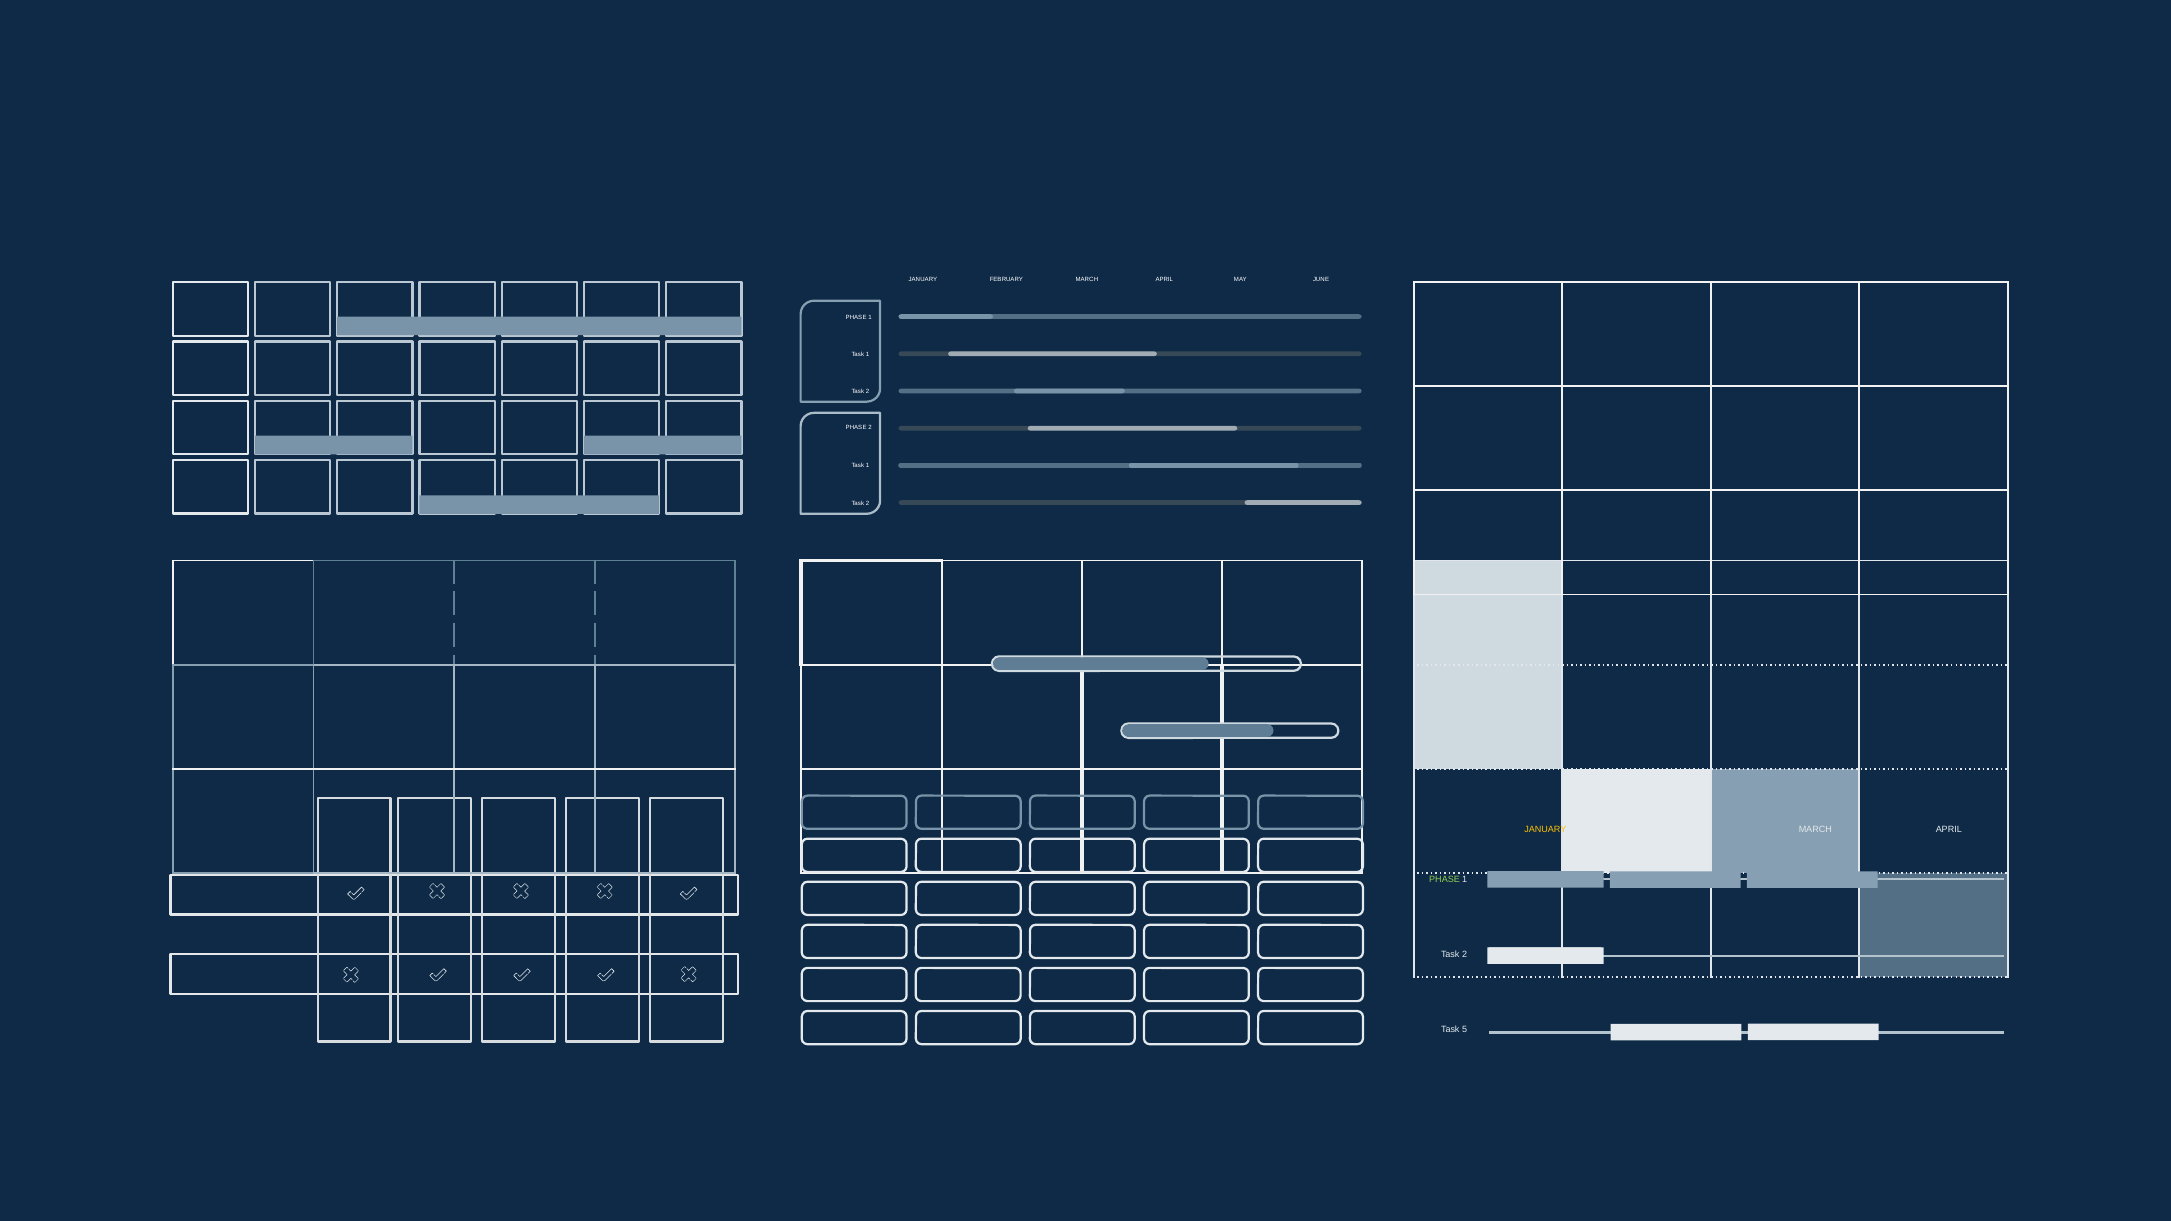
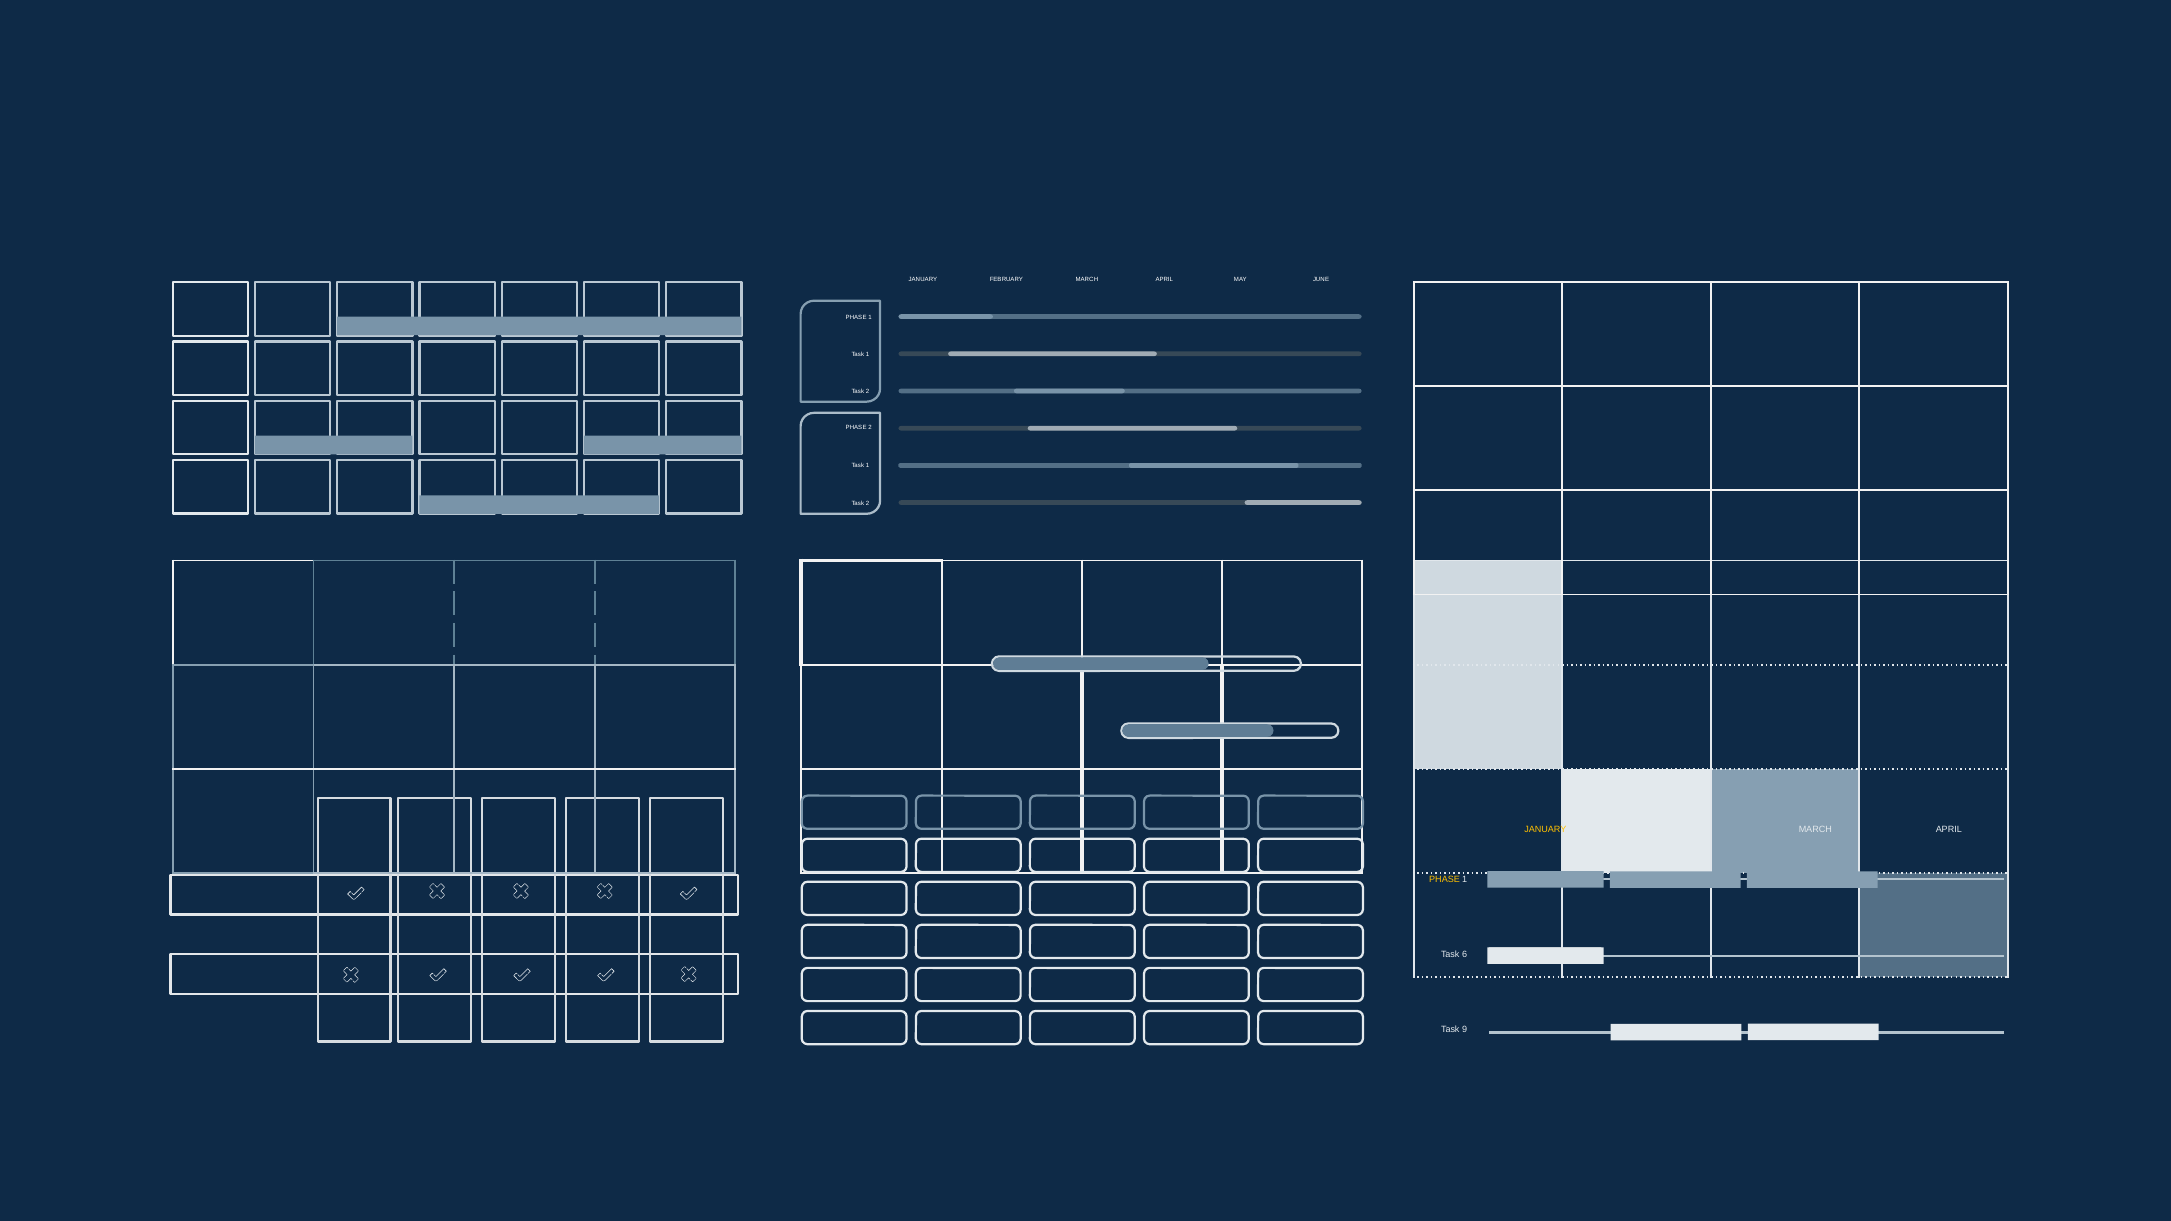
PHASE colour: light green -> yellow (1445, 880)
2: 2 -> 6 (1465, 955)
5: 5 -> 9 (1465, 1030)
